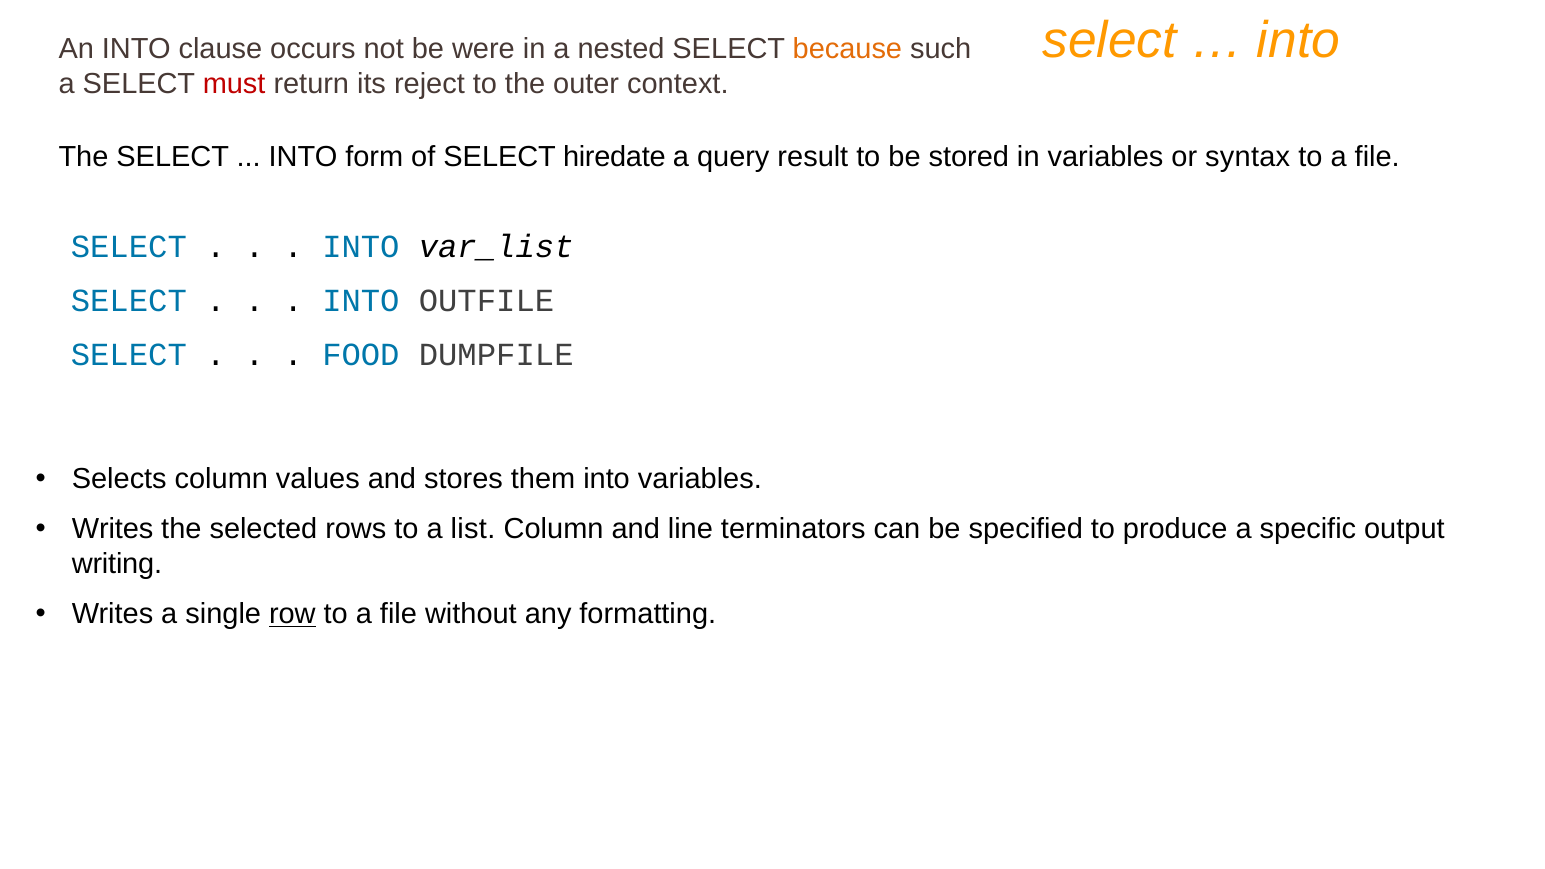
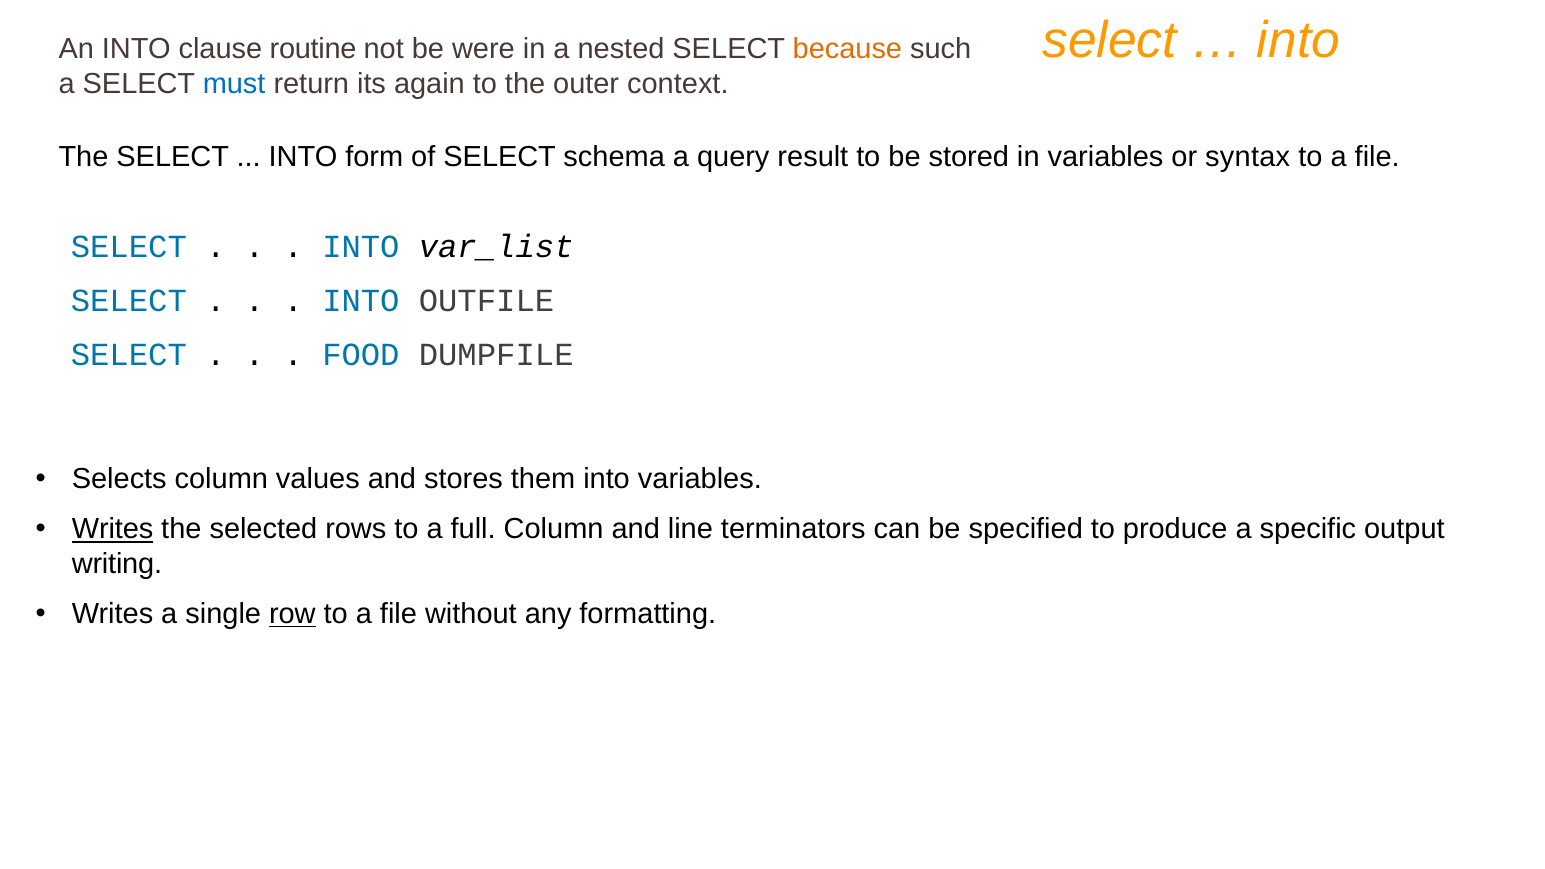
occurs: occurs -> routine (313, 49)
must colour: red -> blue (234, 84)
reject: reject -> again (429, 84)
hiredate: hiredate -> schema (614, 157)
Writes underline: none -> present (113, 529)
list: list -> full (473, 529)
